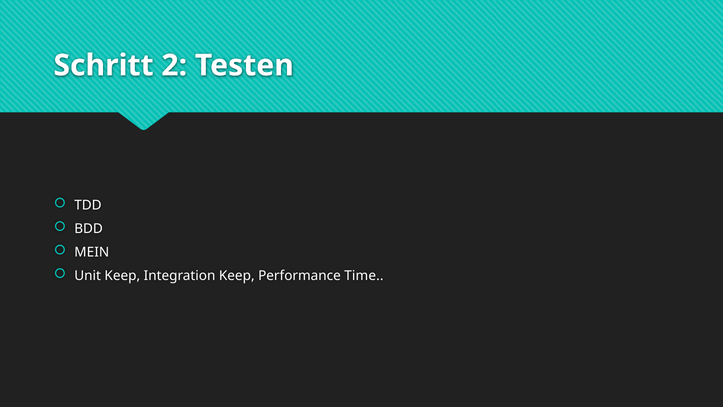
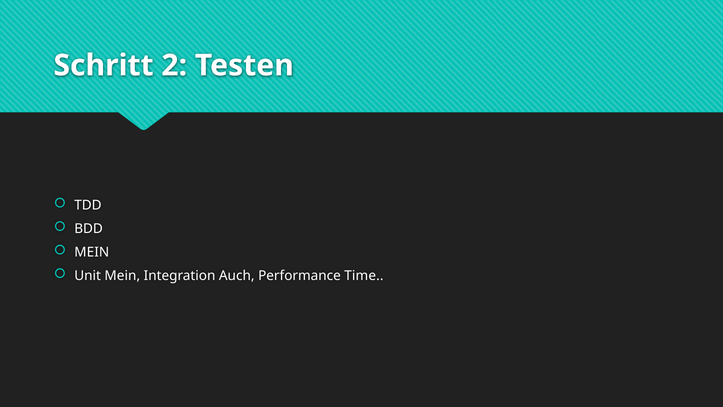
Unit Keep: Keep -> Mein (122, 276)
Integration Keep: Keep -> Auch (237, 276)
